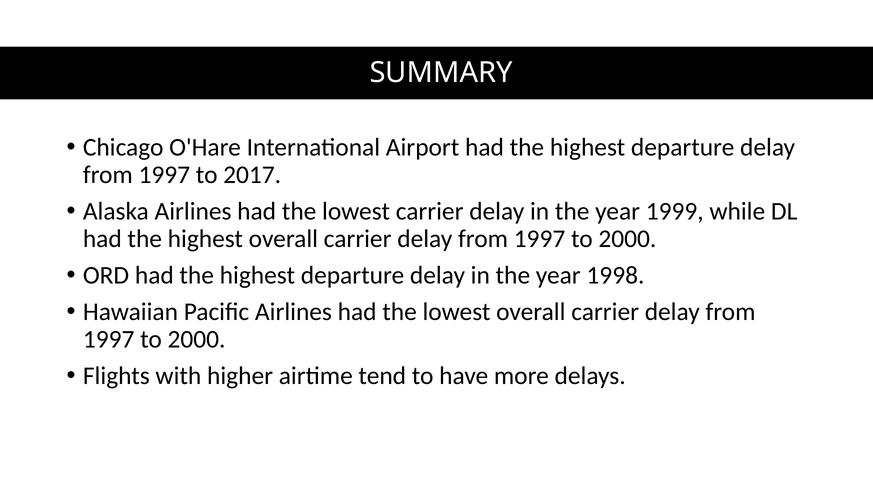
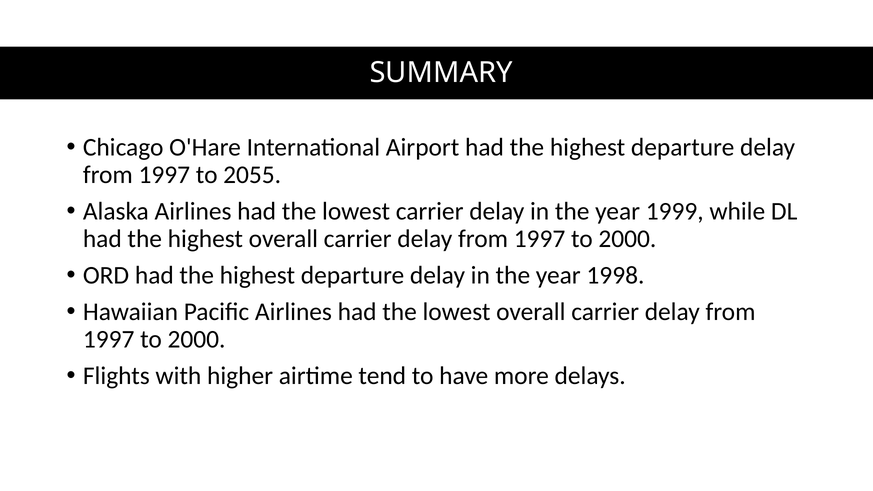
2017: 2017 -> 2055 (252, 175)
